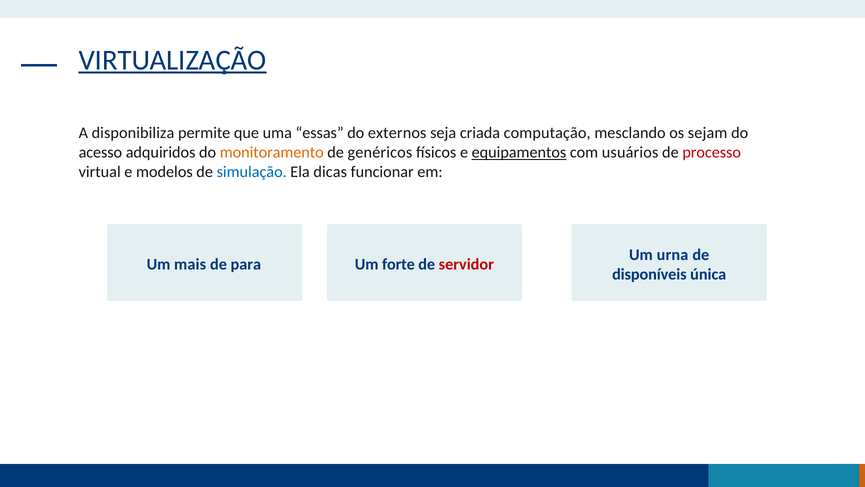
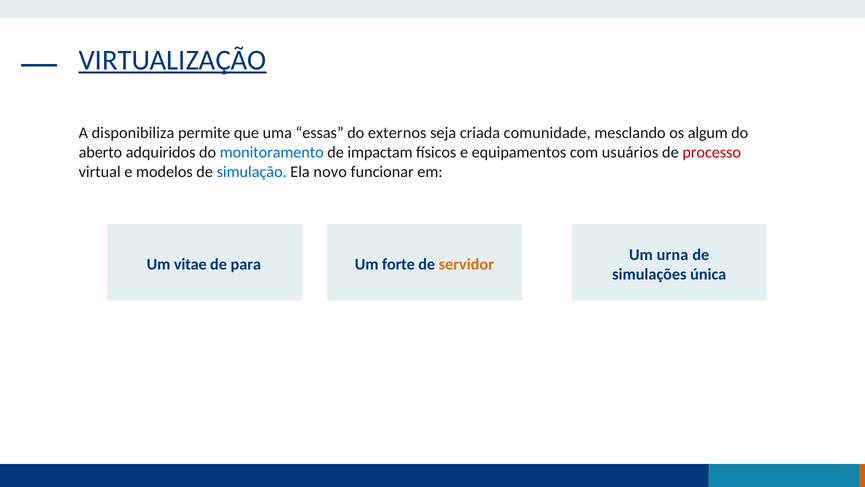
computação: computação -> comunidade (547, 133)
sejam: sejam -> algum (708, 133)
acesso: acesso -> aberto (100, 152)
monitoramento colour: orange -> blue (272, 152)
genéricos: genéricos -> impactam (380, 152)
equipamentos underline: present -> none (519, 152)
dicas: dicas -> novo (330, 172)
mais: mais -> vitae (190, 264)
servidor colour: red -> orange (466, 264)
disponíveis: disponíveis -> simulações (649, 274)
